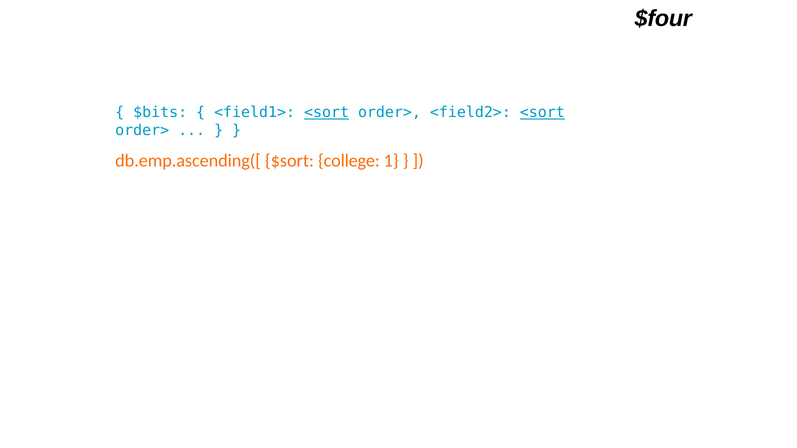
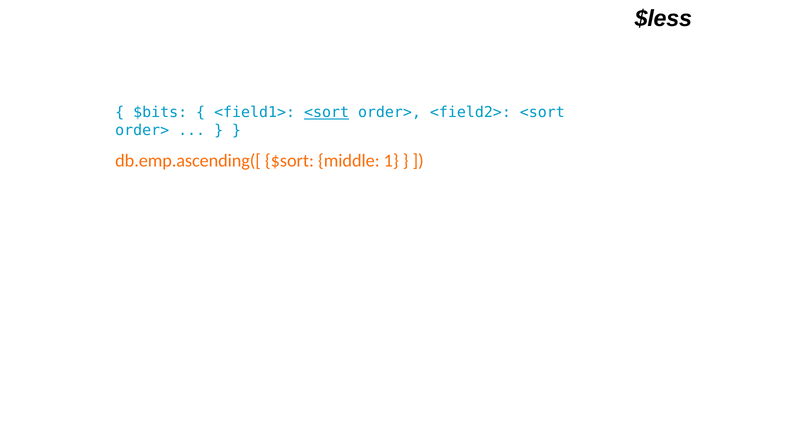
$four: $four -> $less (663, 18)
<sort underline: present -> none (542, 113)
college: college -> middle (349, 161)
